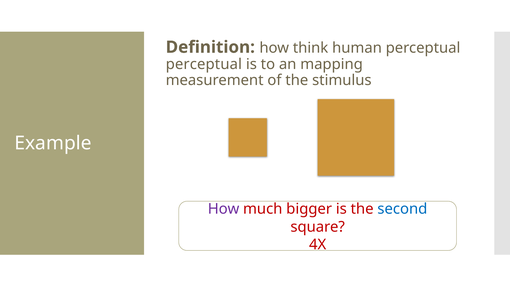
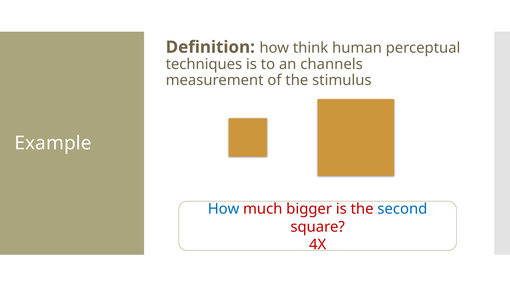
perceptual: perceptual -> techniques (204, 64)
mapping: mapping -> channels (332, 64)
How colour: purple -> blue (224, 209)
